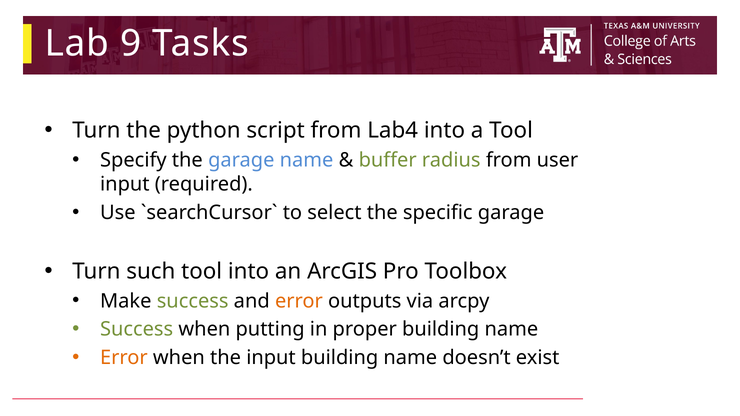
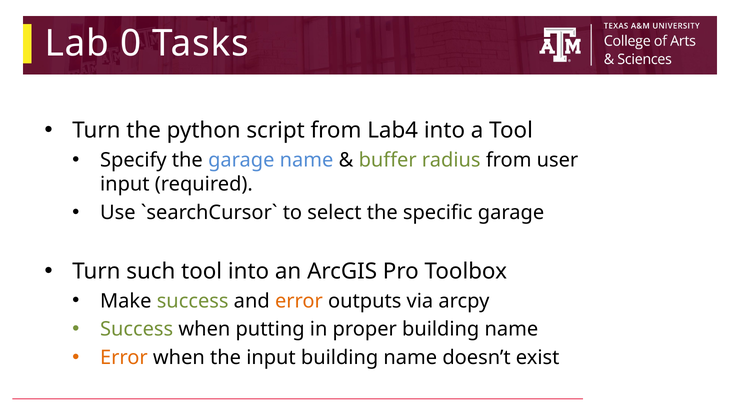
9: 9 -> 0 (131, 43)
